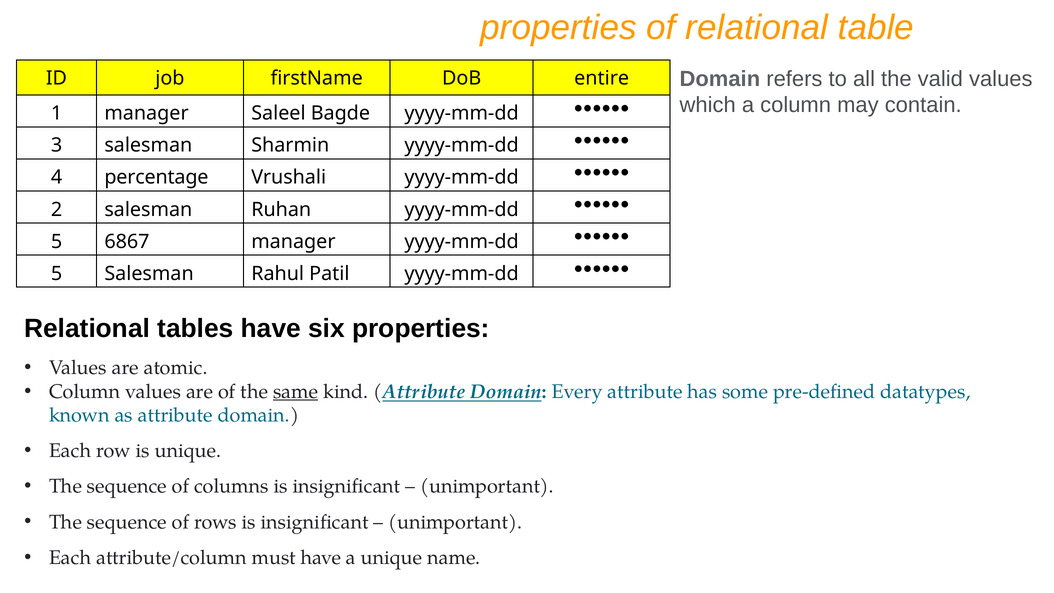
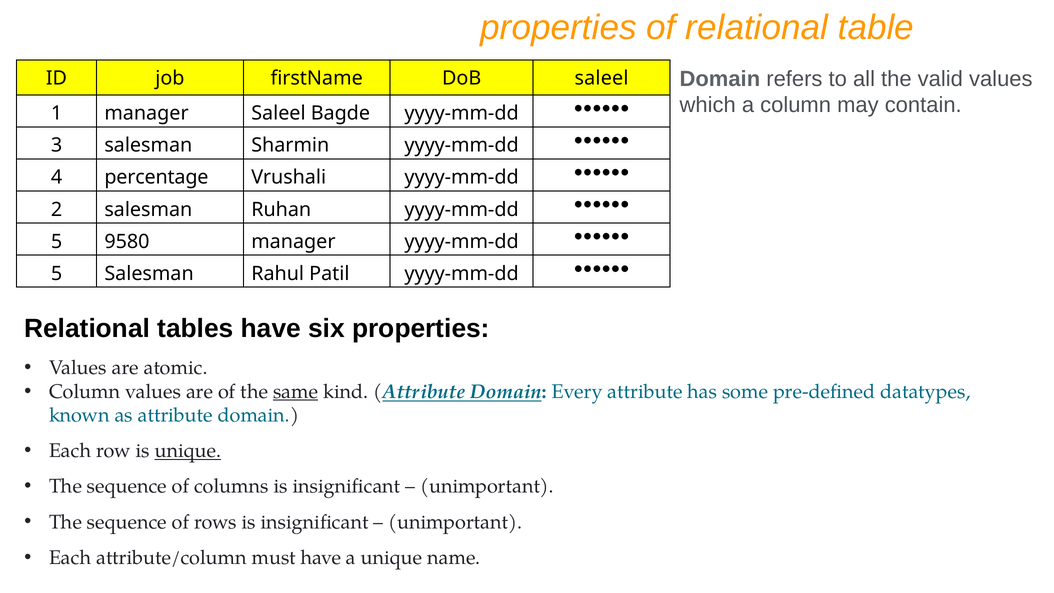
DoB entire: entire -> saleel (602, 78)
6867: 6867 -> 9580 (127, 242)
unique underline: none -> present (188, 451)
